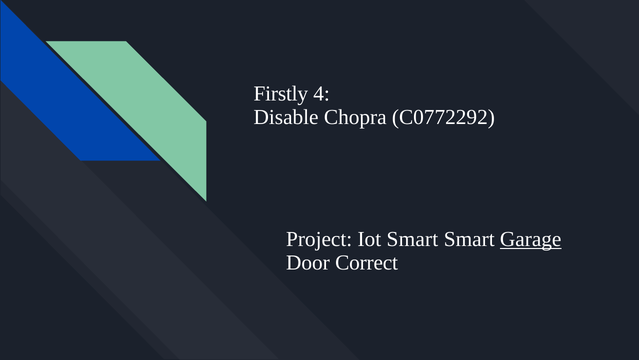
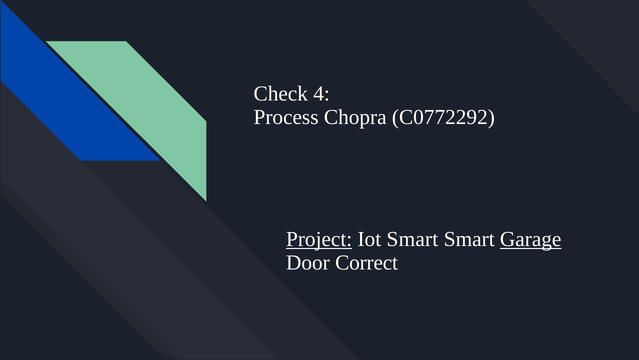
Firstly: Firstly -> Check (281, 93)
Disable: Disable -> Process (286, 117)
Project underline: none -> present (319, 239)
